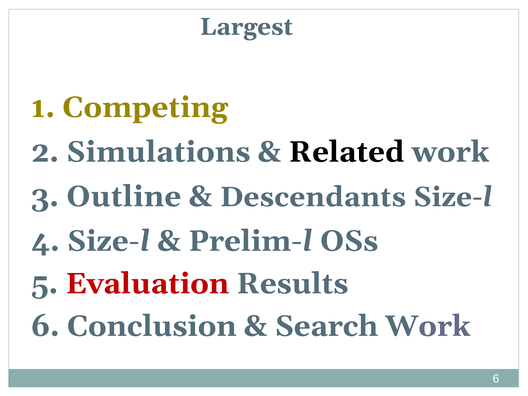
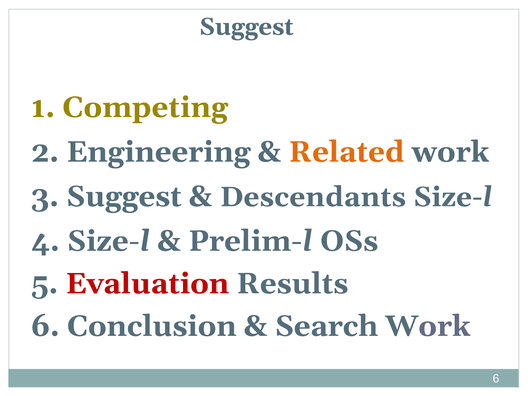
Largest: Largest -> Suggest (247, 27)
Simulations: Simulations -> Engineering (159, 152)
Related colour: black -> orange (347, 152)
3 Outline: Outline -> Suggest (124, 197)
